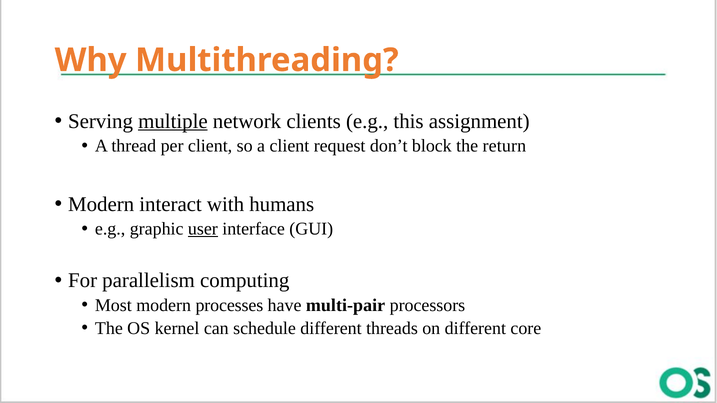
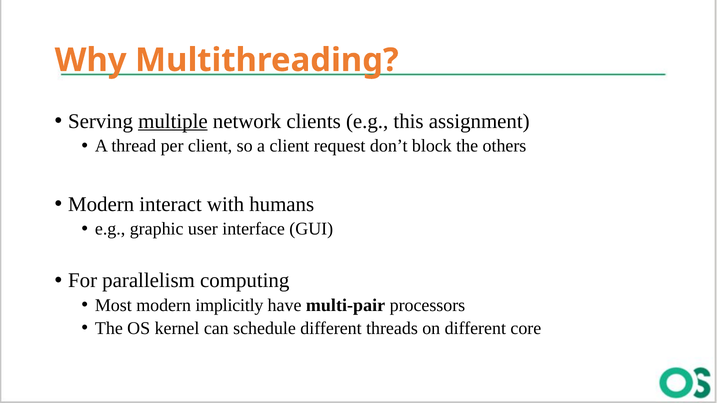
return: return -> others (504, 146)
user underline: present -> none (203, 229)
processes: processes -> implicitly (229, 305)
